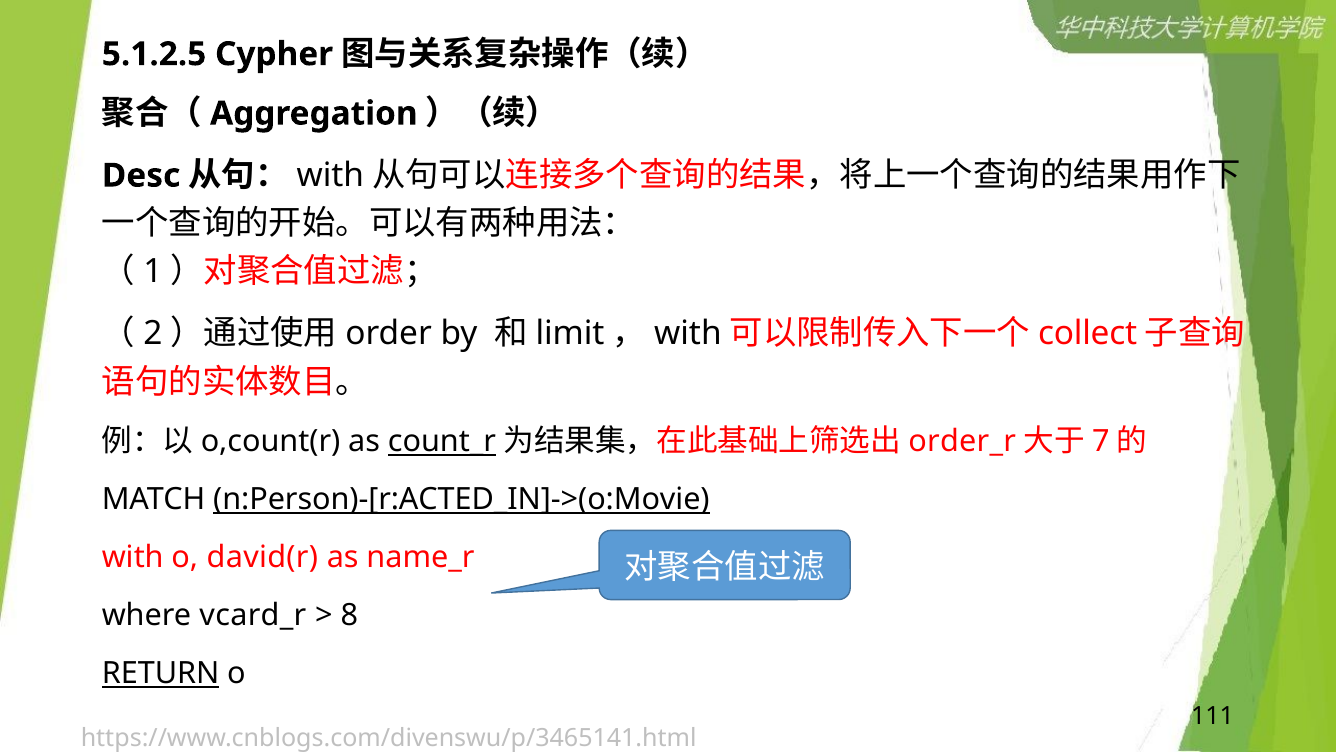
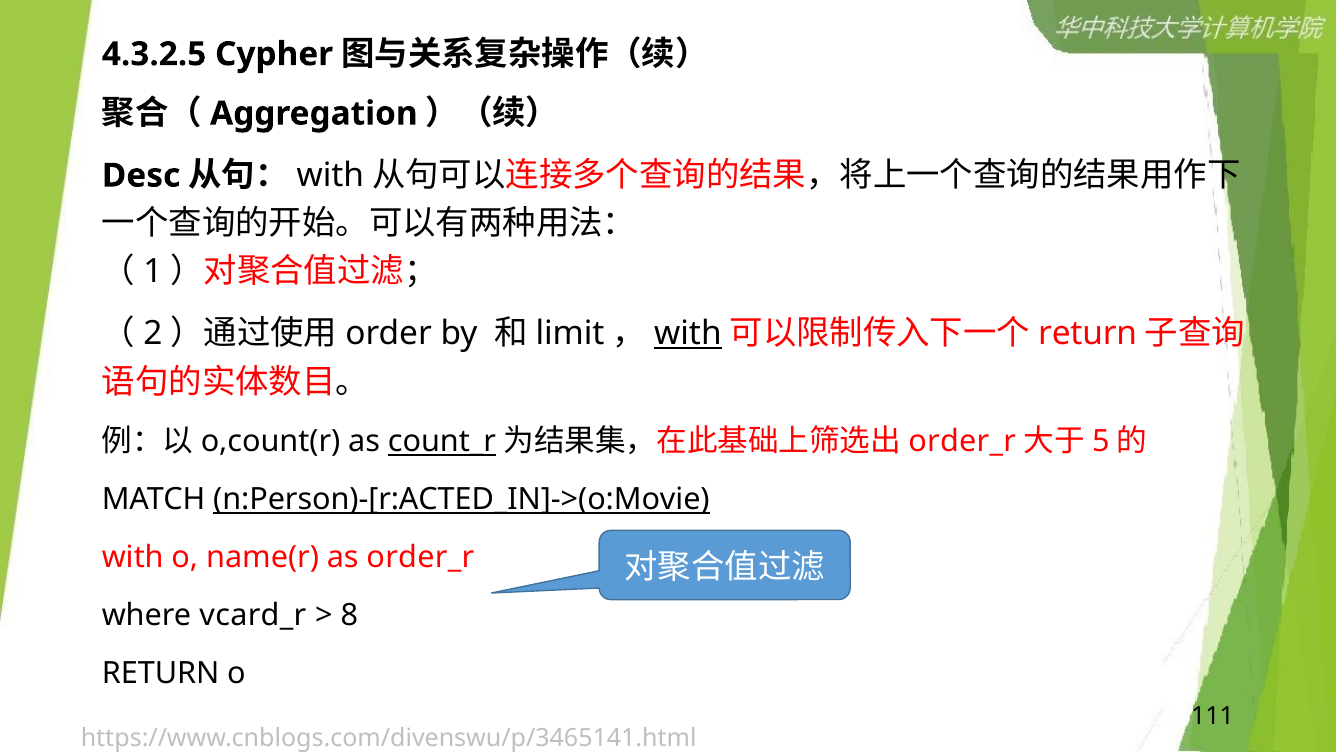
5.1.2.5: 5.1.2.5 -> 4.3.2.5 (154, 54)
with underline: none -> present (688, 334)
collect: collect -> return (1088, 334)
7: 7 -> 5 (1101, 441)
david(r: david(r -> name(r (263, 557)
as name_r: name_r -> order_r (420, 557)
RETURN underline: present -> none (161, 673)
